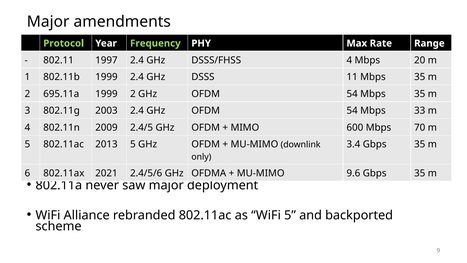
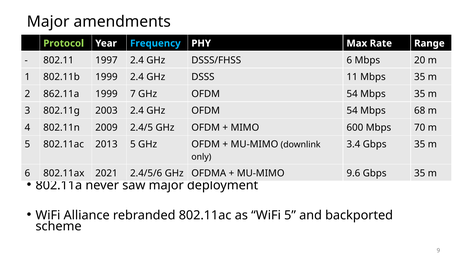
Frequency colour: light green -> light blue (155, 43)
DSSS/FHSS 4: 4 -> 6 (349, 60)
695.11a: 695.11a -> 862.11a (61, 94)
1999 2: 2 -> 7 (133, 94)
33: 33 -> 68 (420, 111)
